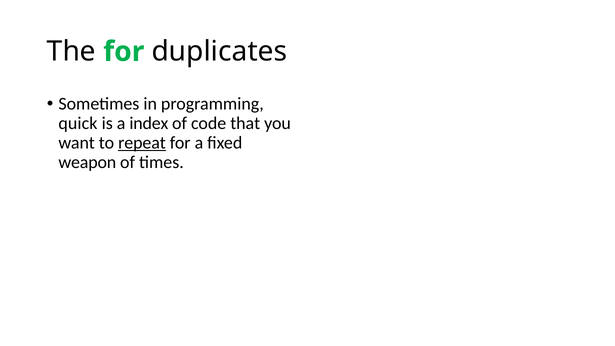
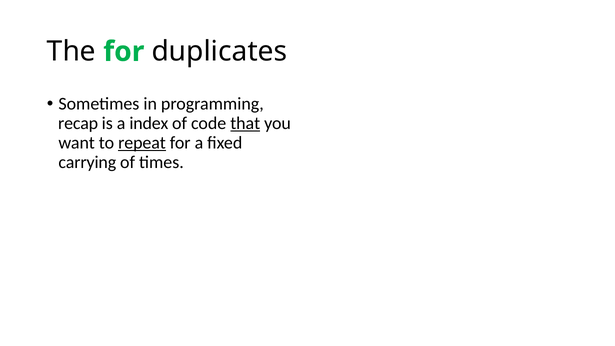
quick: quick -> recap (78, 123)
that underline: none -> present (245, 123)
weapon: weapon -> carrying (87, 162)
